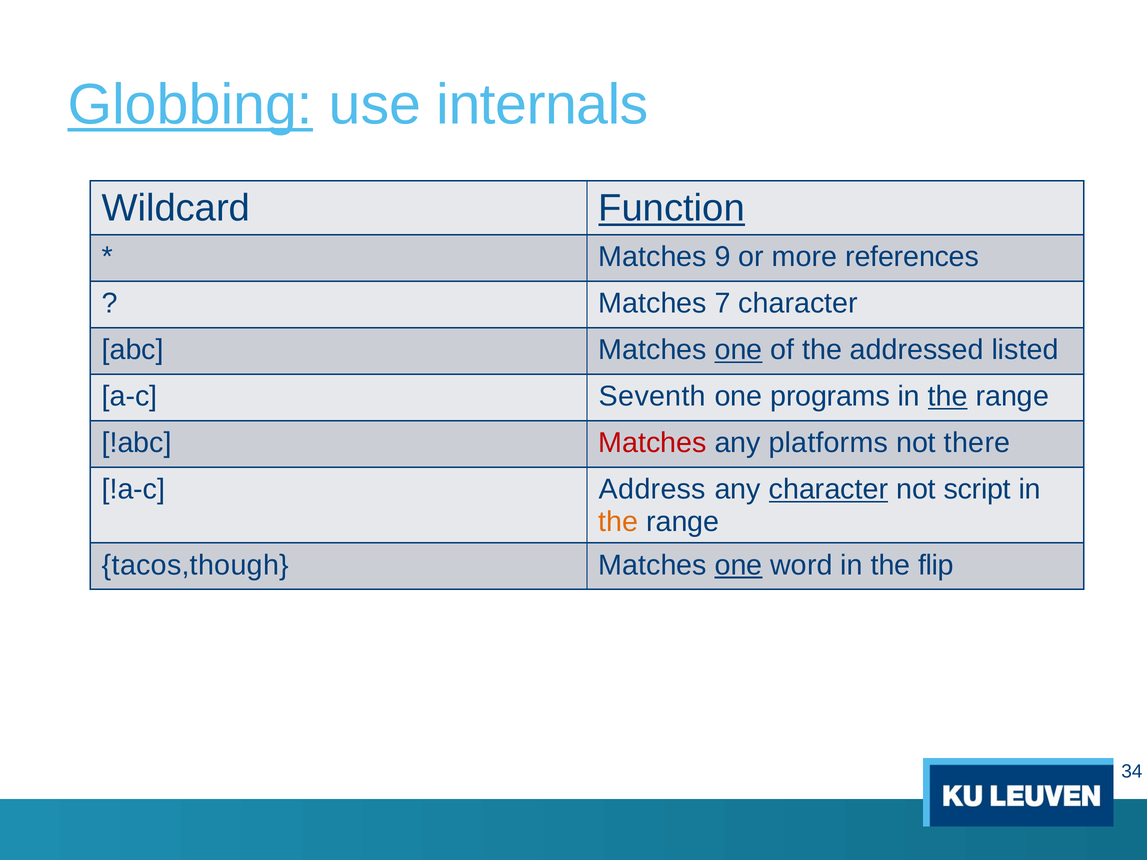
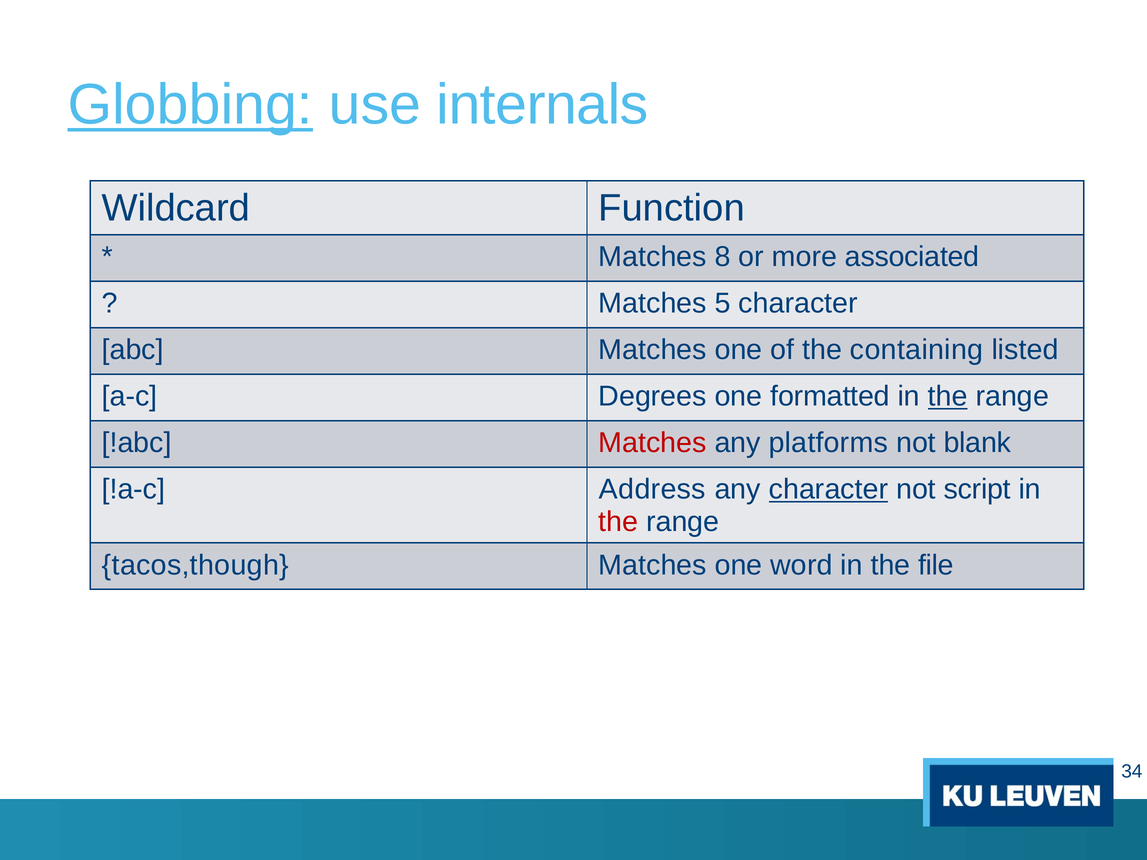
Function underline: present -> none (672, 208)
9: 9 -> 8 (723, 257)
references: references -> associated (912, 257)
7: 7 -> 5 (723, 304)
one underline: present -> none (738, 350)
addressed: addressed -> containing (917, 350)
Seventh: Seventh -> Degrees (653, 397)
programs: programs -> formatted (830, 397)
there: there -> blank (977, 443)
the colour: orange -> red (618, 522)
one underline: present -> none (738, 565)
flip: flip -> file (936, 565)
